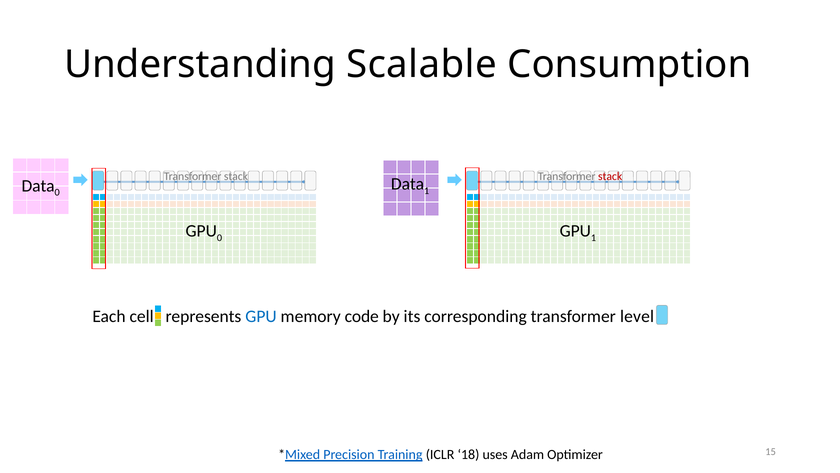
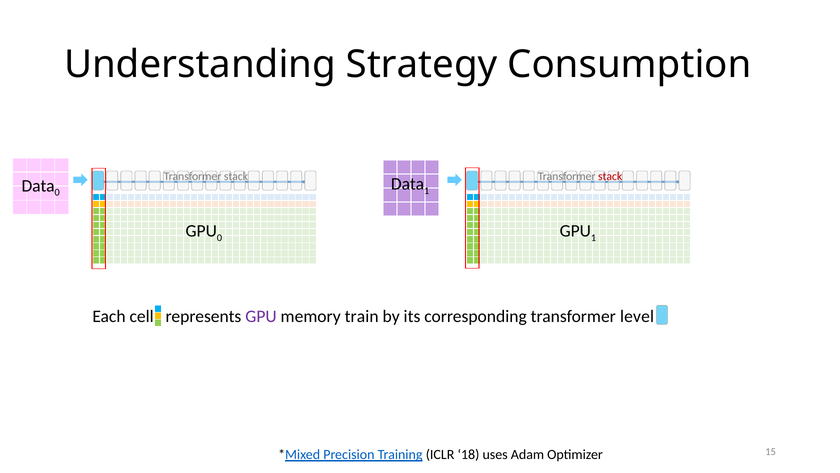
Scalable: Scalable -> Strategy (422, 64)
GPU colour: blue -> purple (261, 316)
code: code -> train (362, 316)
